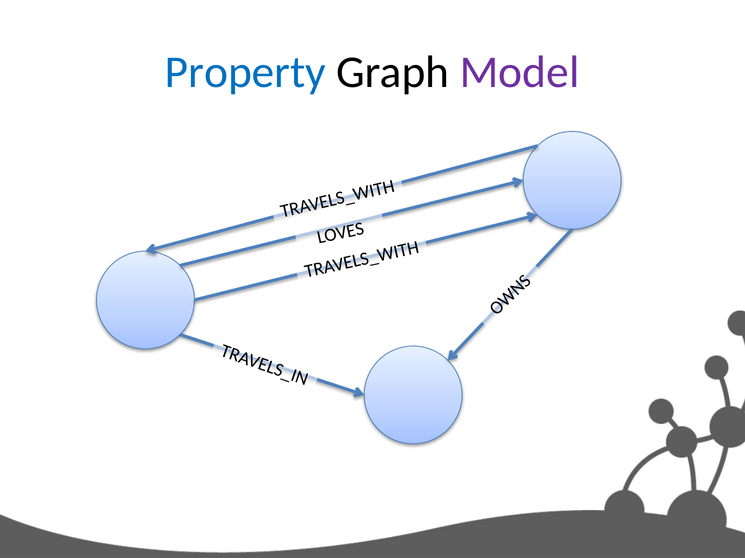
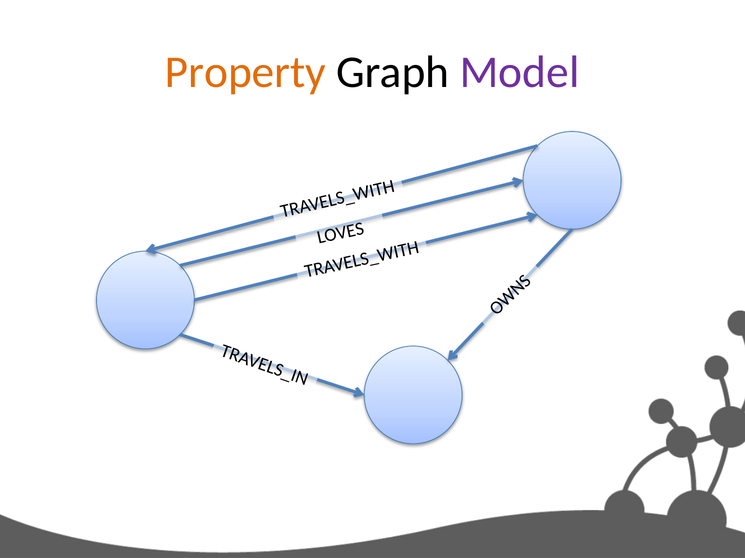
Property colour: blue -> orange (245, 72)
